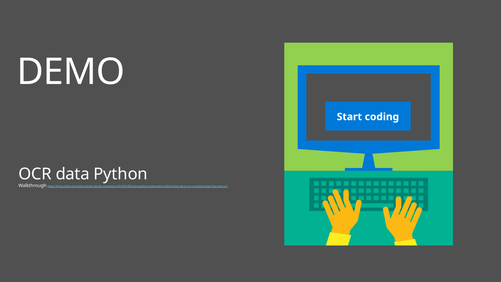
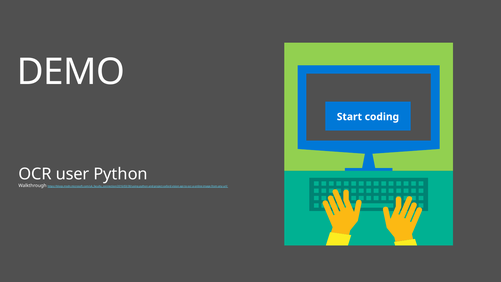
data: data -> user (73, 174)
